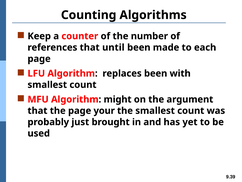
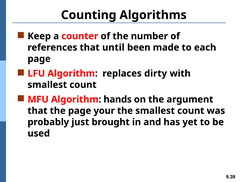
replaces been: been -> dirty (156, 73)
might: might -> hands (118, 99)
